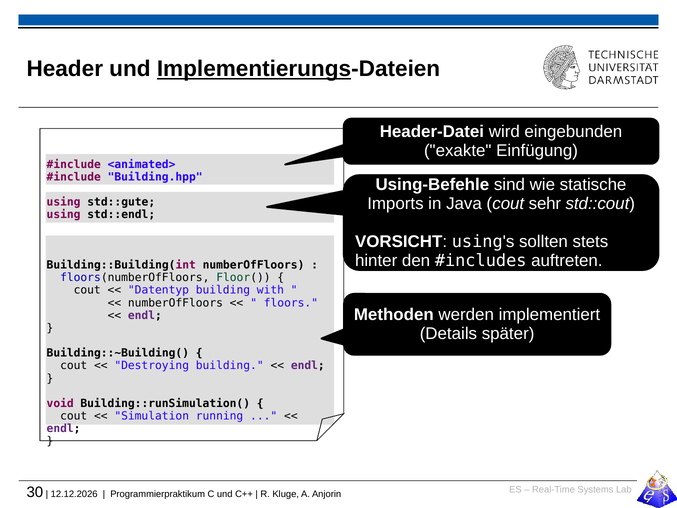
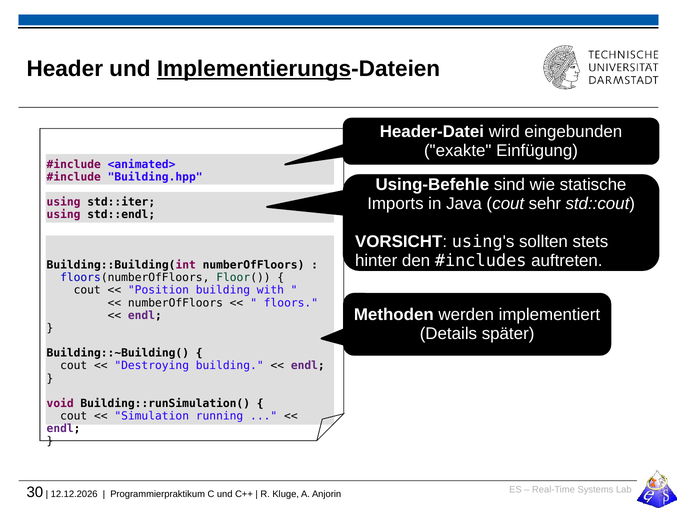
std::gute: std::gute -> std::iter (121, 202)
Datentyp: Datentyp -> Position (158, 290)
